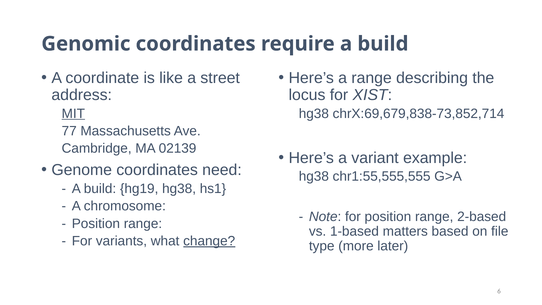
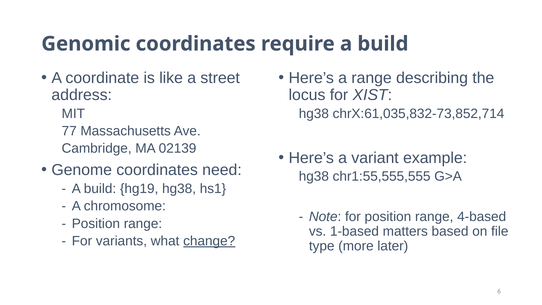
MIT underline: present -> none (73, 114)
chrX:69,679,838-73,852,714: chrX:69,679,838-73,852,714 -> chrX:61,035,832-73,852,714 (418, 114)
2-based: 2-based -> 4-based (482, 217)
